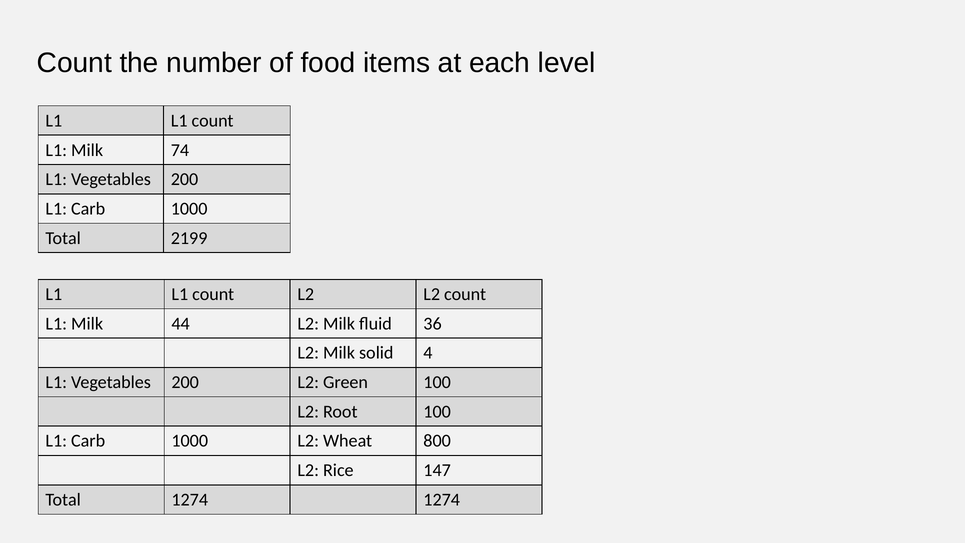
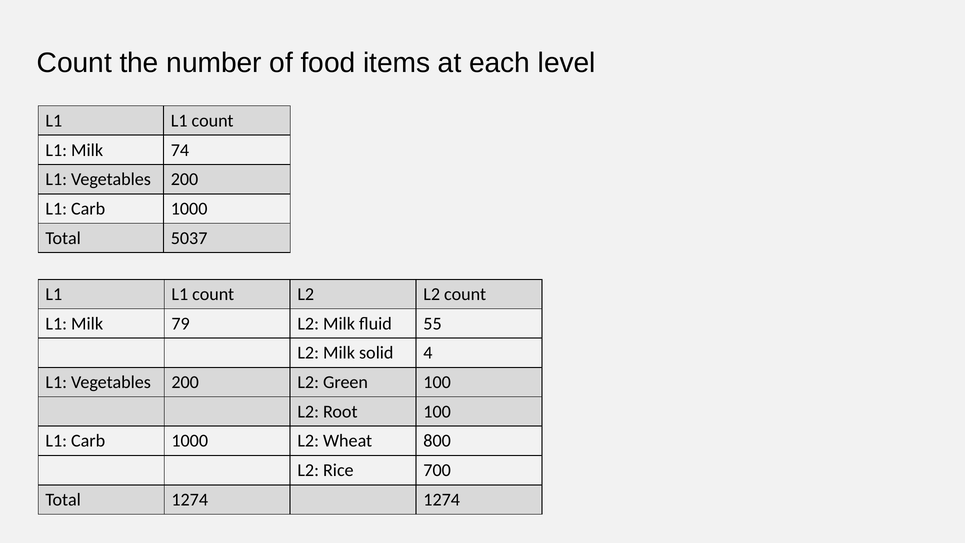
2199: 2199 -> 5037 (189, 238)
44: 44 -> 79 (181, 323)
36: 36 -> 55 (433, 323)
147: 147 -> 700 (437, 470)
